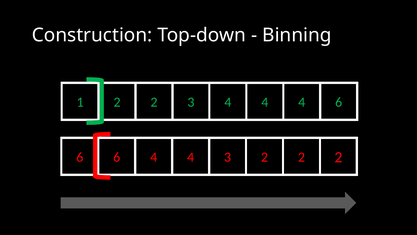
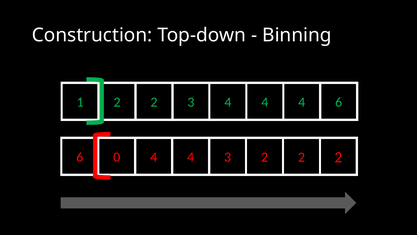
6: 6 -> 0 (117, 157)
